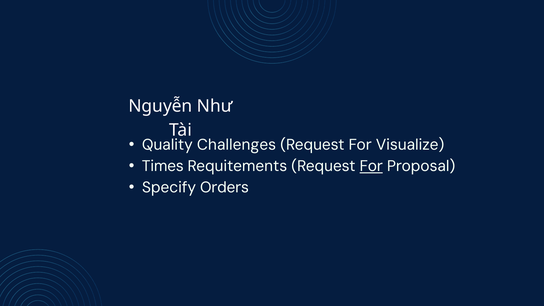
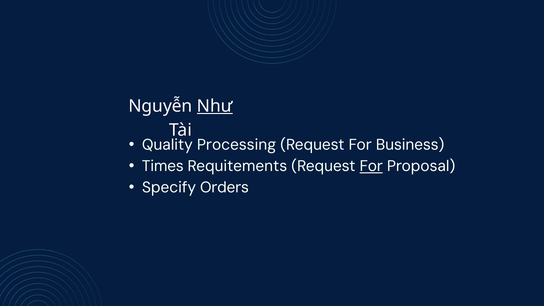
Như underline: none -> present (215, 106)
Challenges: Challenges -> Processing (237, 145)
Visualize: Visualize -> Business (410, 145)
